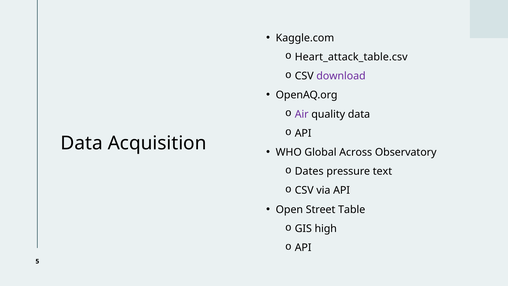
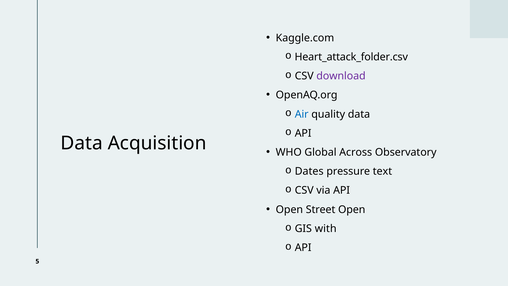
Heart_attack_table.csv: Heart_attack_table.csv -> Heart_attack_folder.csv (351, 57)
Air colour: purple -> blue (302, 114)
Street Table: Table -> Open (352, 209)
high: high -> with (326, 228)
